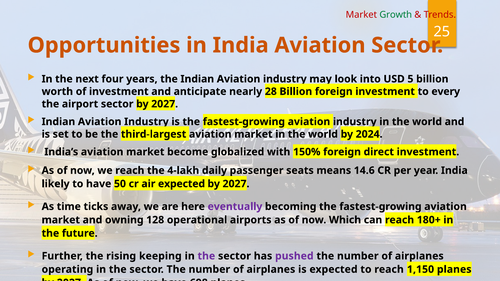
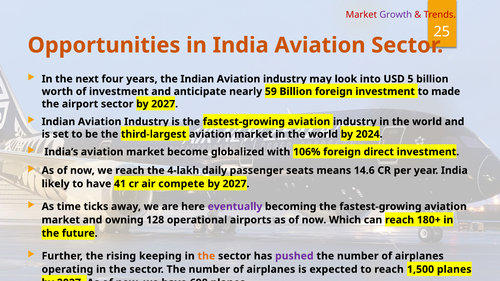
Growth colour: green -> purple (396, 15)
28: 28 -> 59 (271, 92)
every: every -> made (446, 92)
150%: 150% -> 106% (307, 152)
50: 50 -> 41 (120, 184)
air expected: expected -> compete (181, 184)
the colour: purple -> orange (206, 256)
1,150: 1,150 -> 1,500 (421, 270)
